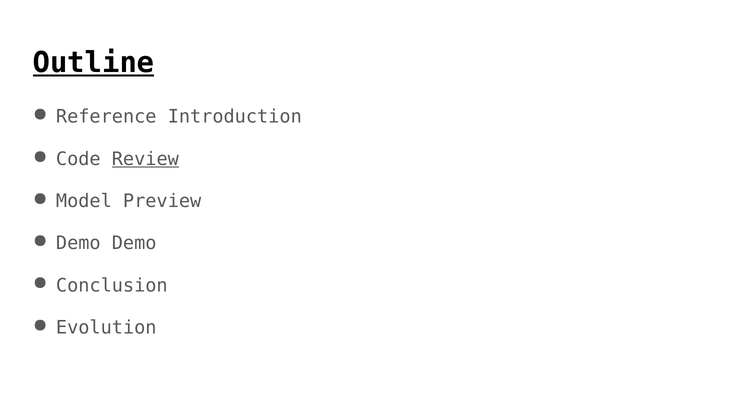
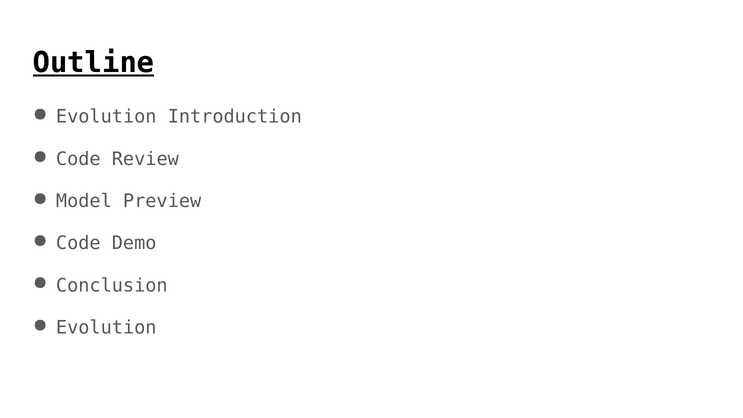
Reference: Reference -> Evolution (106, 117)
Review underline: present -> none (145, 159)
Demo: Demo -> Code (78, 243)
